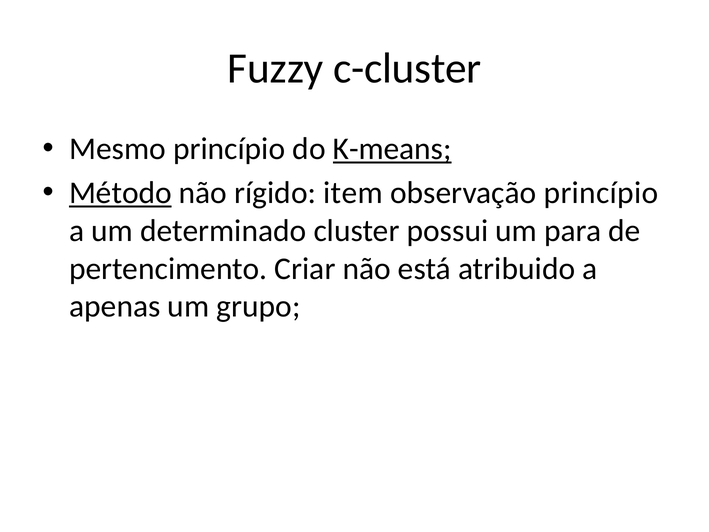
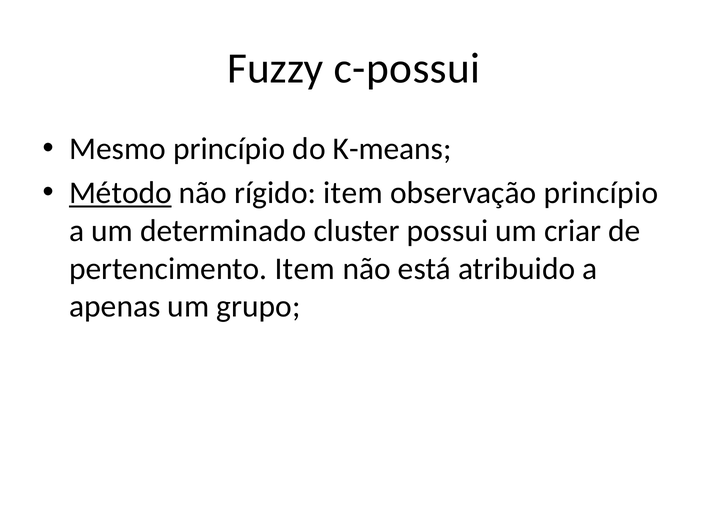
c-cluster: c-cluster -> c-possui (407, 69)
K-means underline: present -> none (392, 149)
para: para -> criar (573, 231)
pertencimento Criar: Criar -> Item (305, 269)
